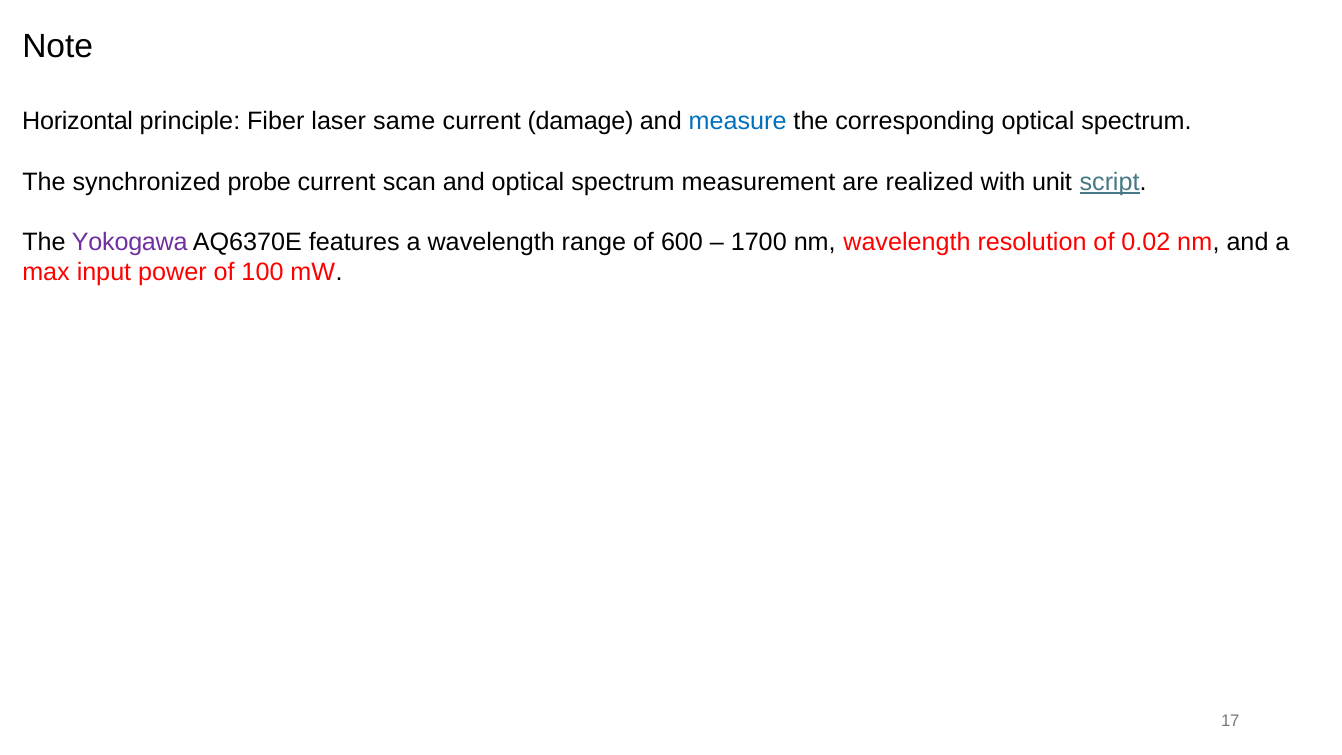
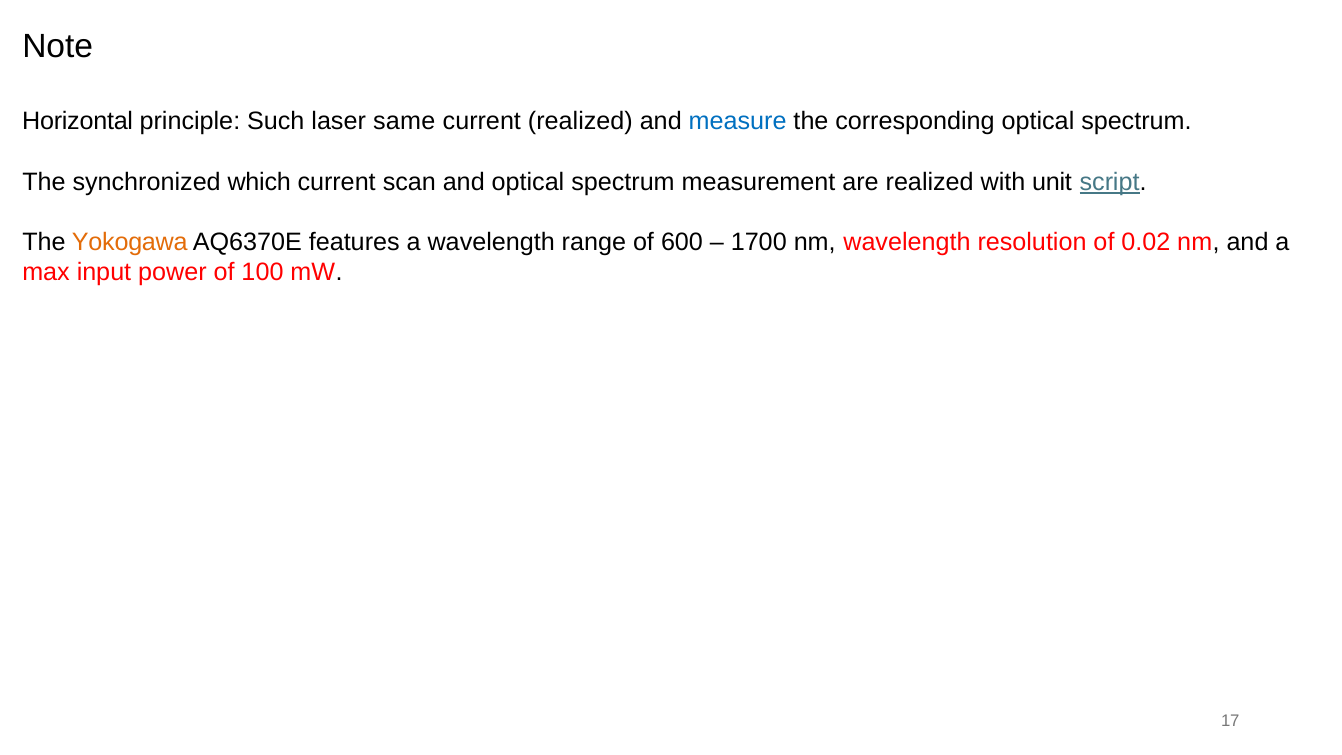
Fiber: Fiber -> Such (276, 121)
current damage: damage -> realized (580, 121)
probe: probe -> which (259, 182)
Yokogawa colour: purple -> orange (130, 242)
